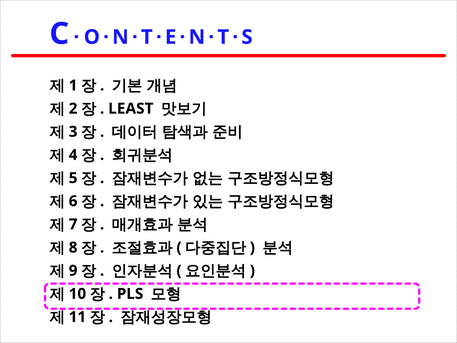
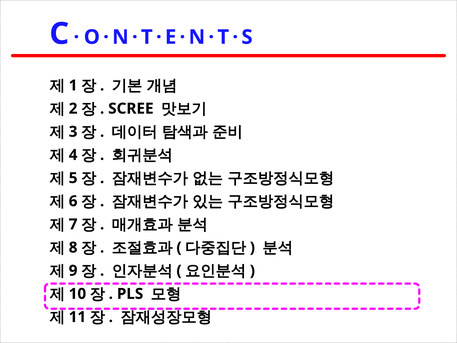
LEAST: LEAST -> SCREE (131, 109)
